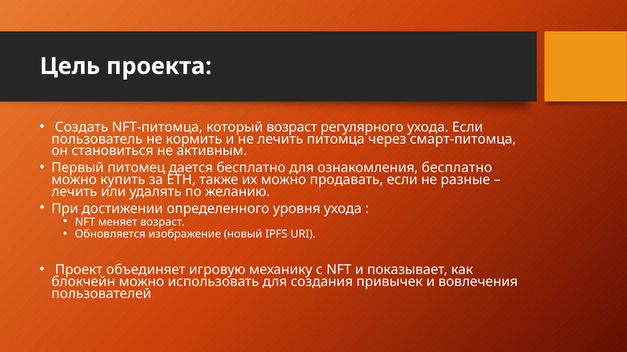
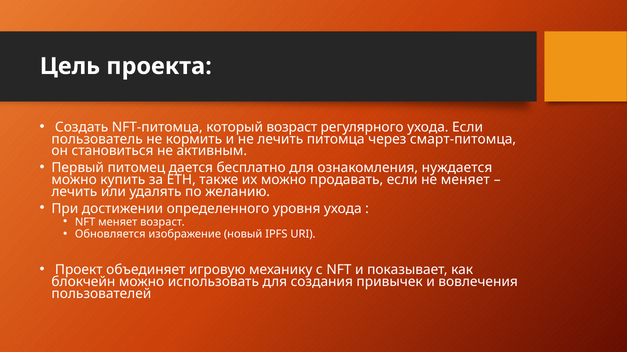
ознакомления бесплатно: бесплатно -> нуждается (457, 168)
не разные: разные -> меняет (465, 180)
